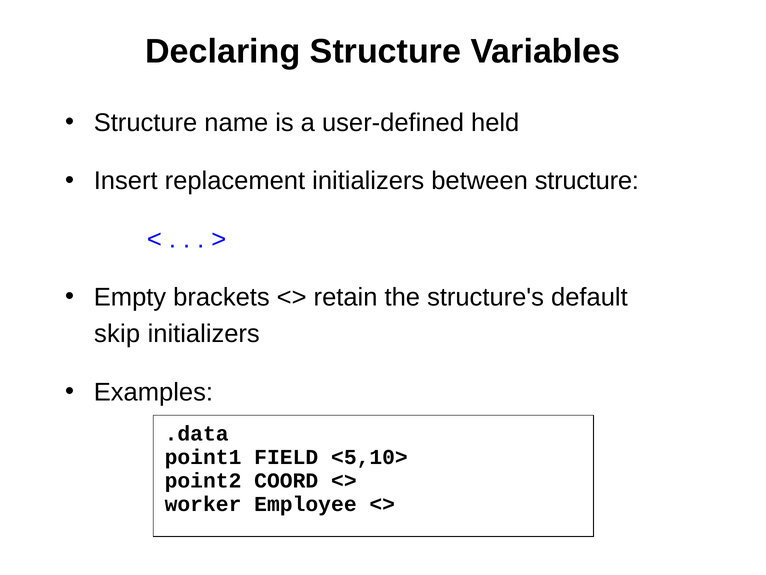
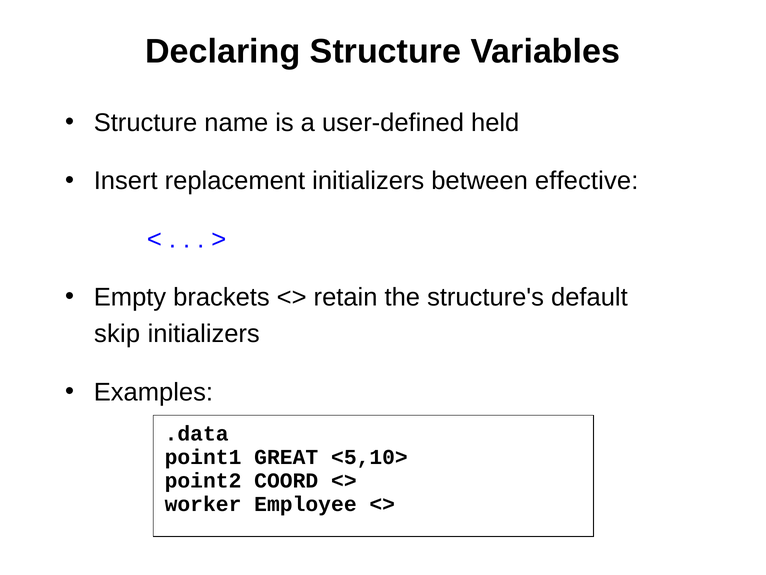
between structure: structure -> effective (587, 181)
FIELD: FIELD -> GREAT (286, 457)
